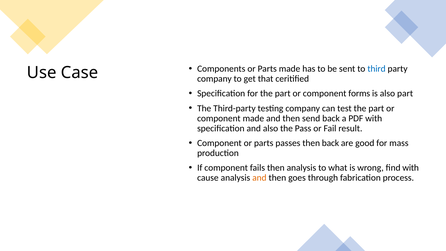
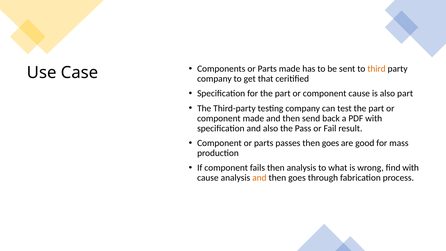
third colour: blue -> orange (377, 69)
component forms: forms -> cause (359, 94)
passes then back: back -> goes (331, 143)
